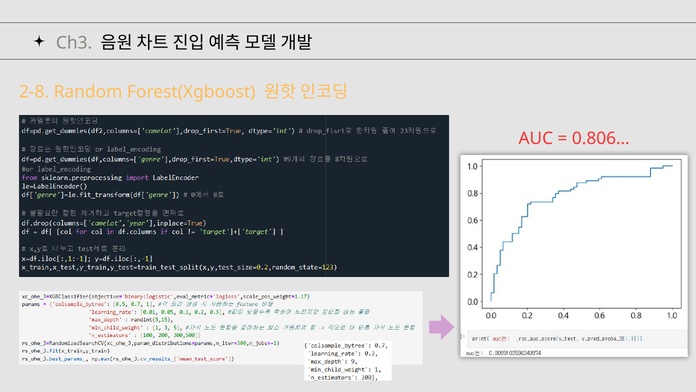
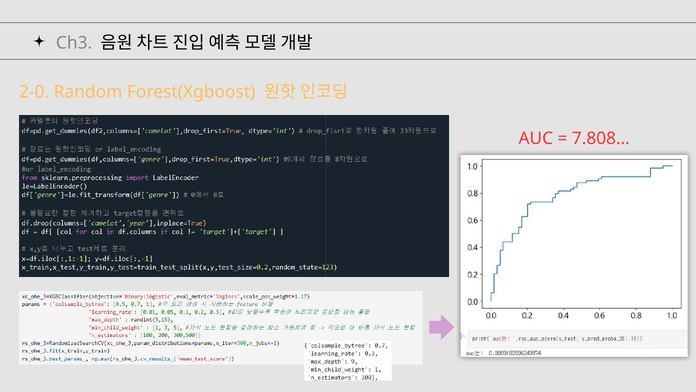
2-8: 2-8 -> 2-0 (34, 92)
0.806…: 0.806… -> 7.808… (601, 138)
